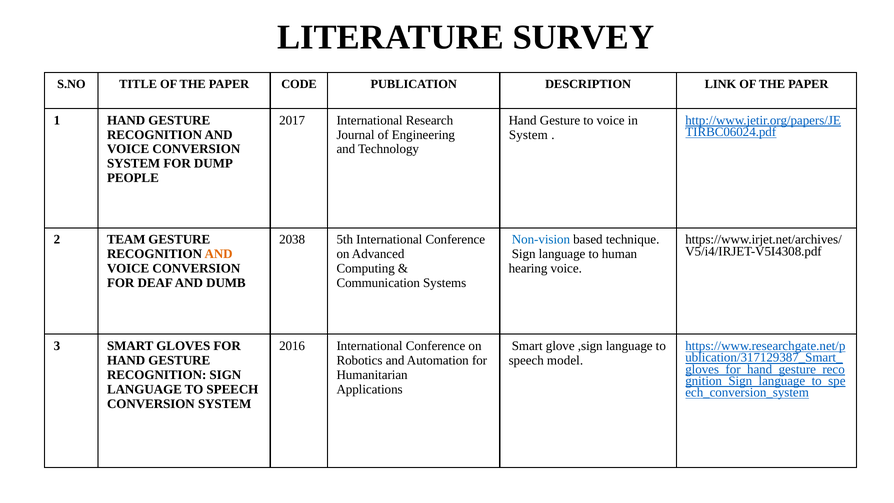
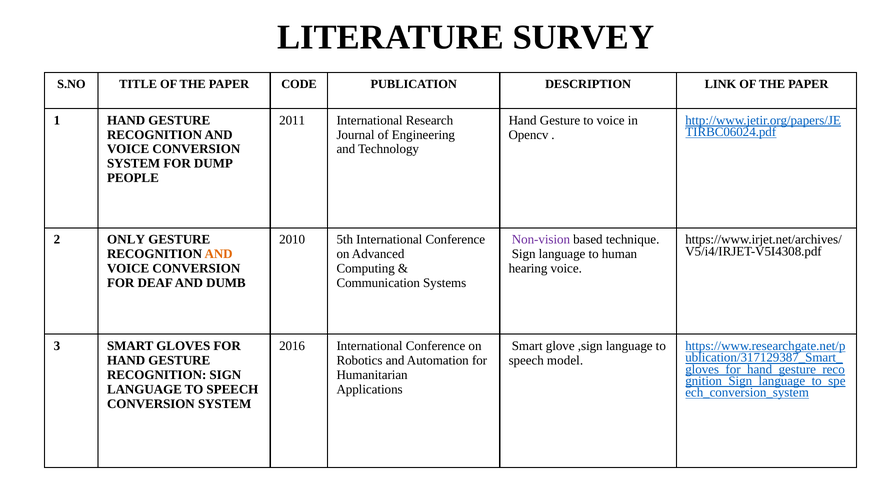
2017: 2017 -> 2011 (292, 120)
System: System -> Opencv (529, 135)
TEAM: TEAM -> ONLY (126, 240)
2038: 2038 -> 2010 (292, 240)
Non-vision colour: blue -> purple (541, 240)
